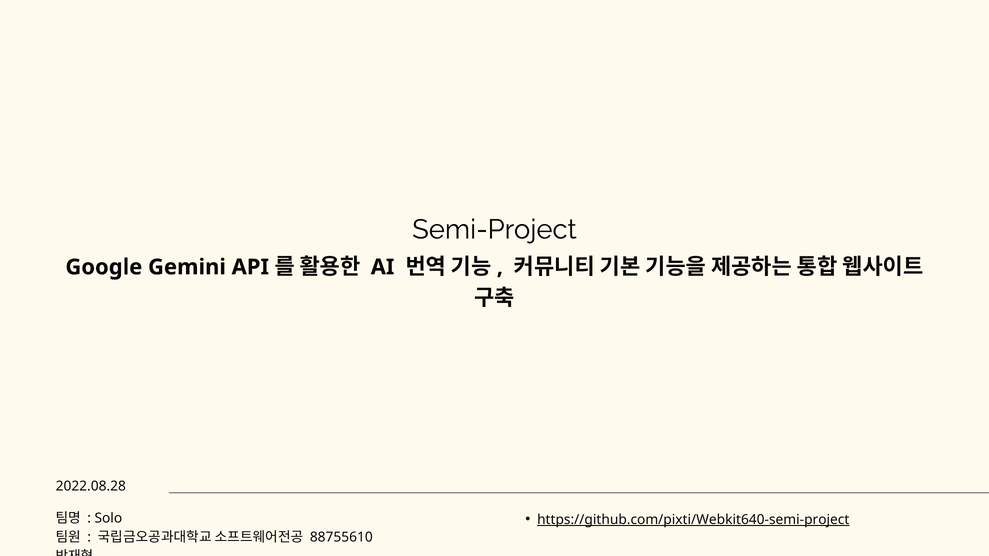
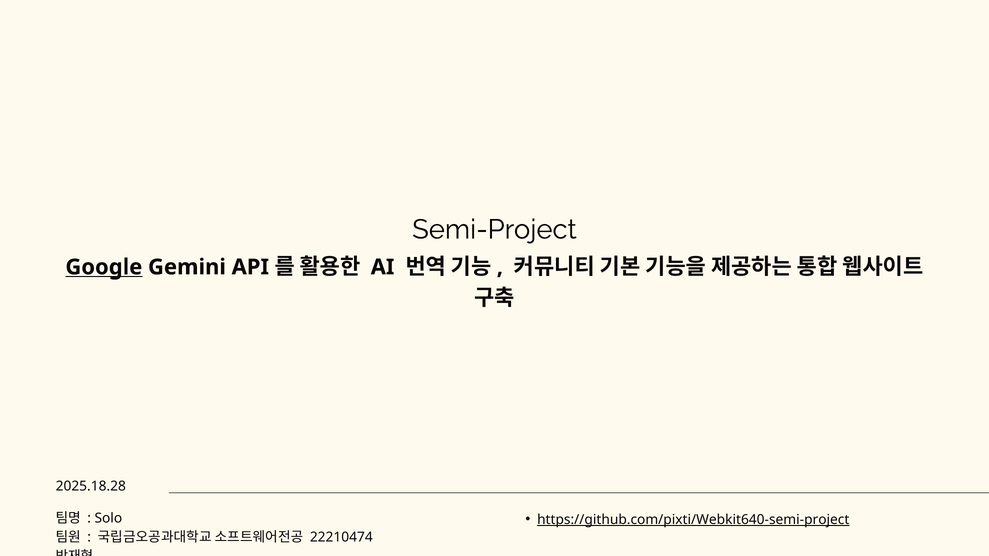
Google underline: none -> present (104, 267)
2022.08.28: 2022.08.28 -> 2025.18.28 (91, 487)
88755610: 88755610 -> 22210474 (341, 538)
